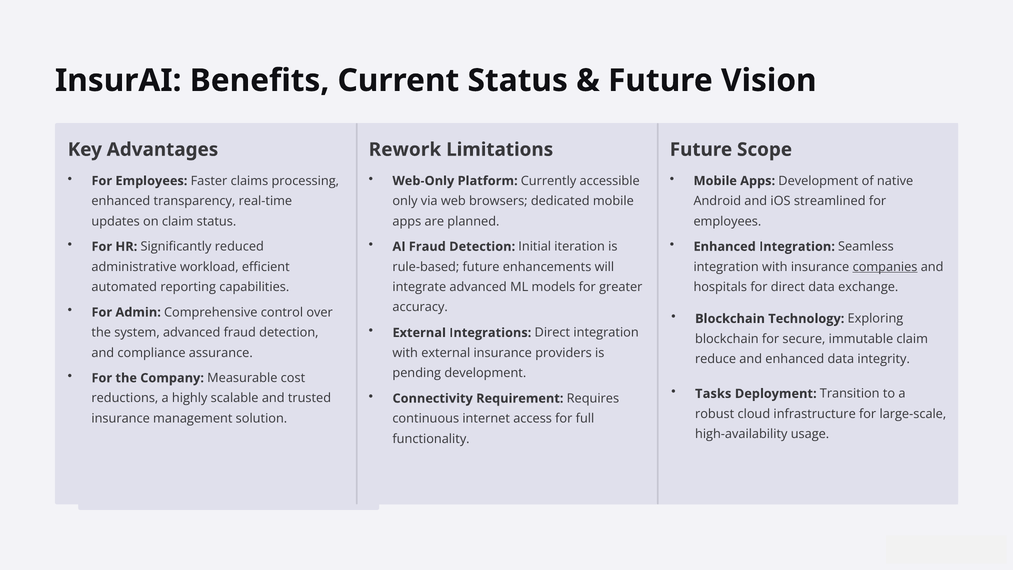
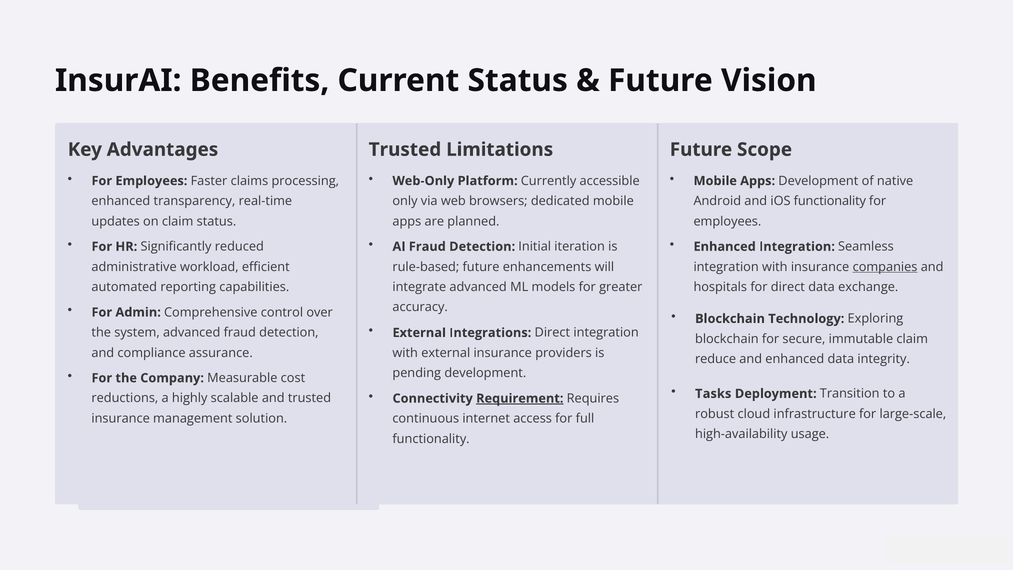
Rework: Rework -> Trusted (405, 150)
iOS streamlined: streamlined -> functionality (830, 201)
Requirement underline: none -> present (520, 398)
